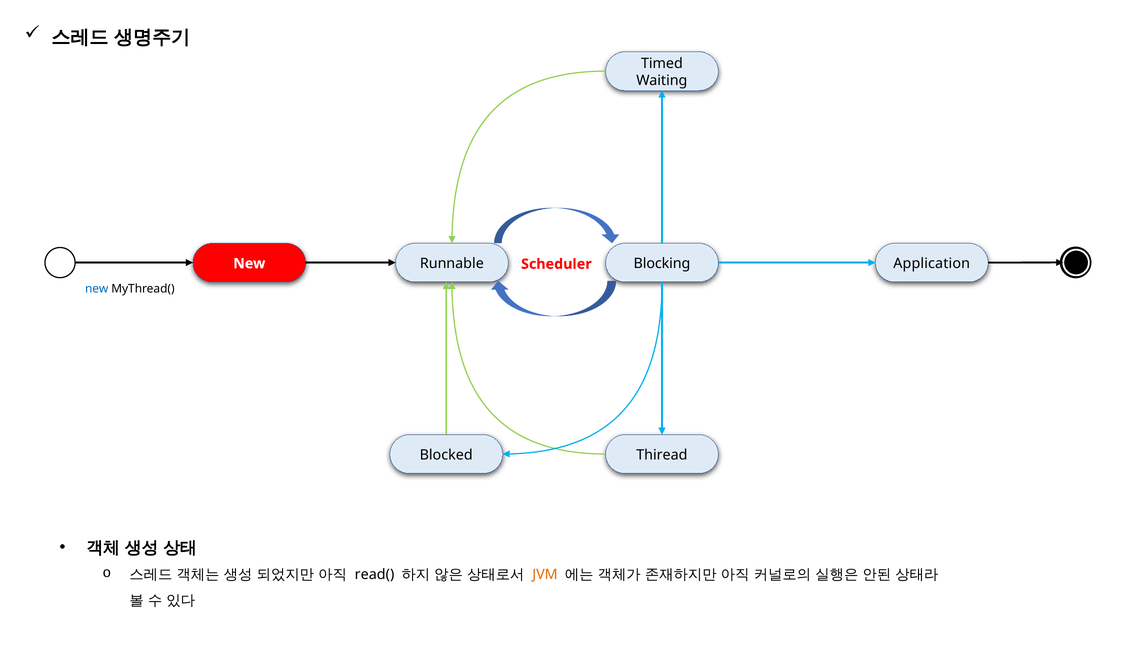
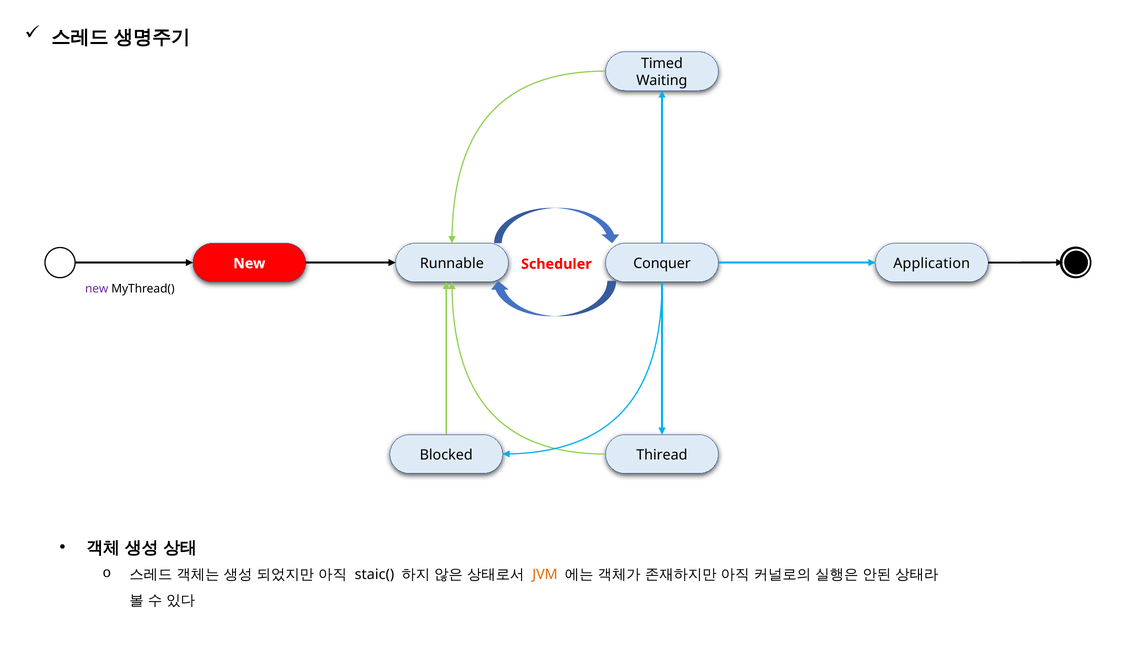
Blocking: Blocking -> Conquer (662, 263)
new colour: blue -> purple (97, 288)
read(: read( -> staic( (374, 574)
